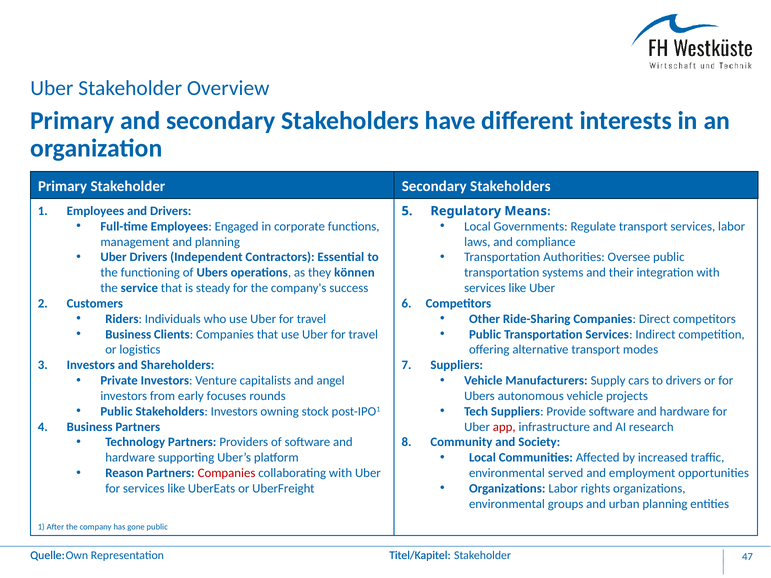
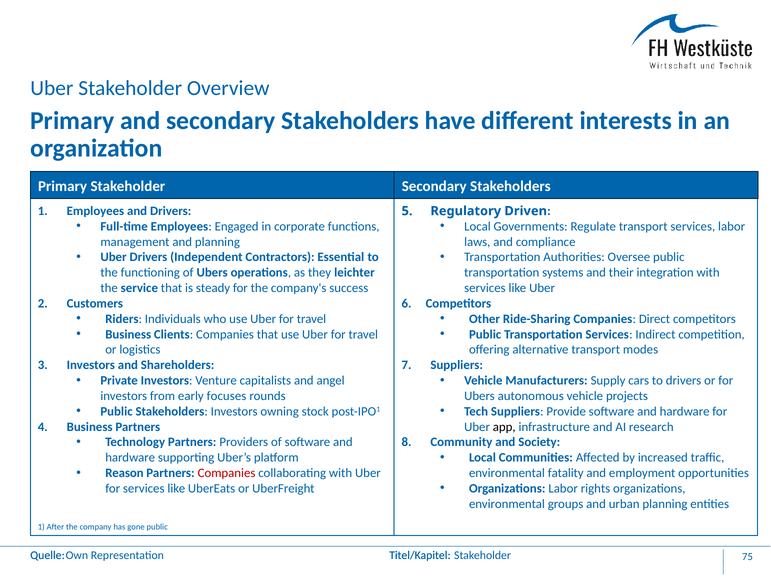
Means: Means -> Driven (526, 211)
können: können -> leichter (354, 273)
app colour: red -> black (504, 427)
served: served -> fatality (566, 473)
47: 47 -> 75 (747, 557)
